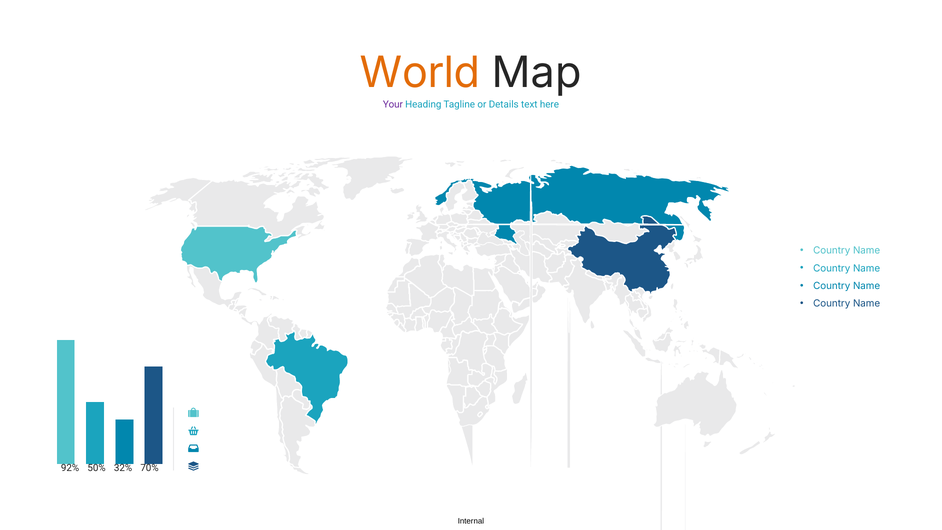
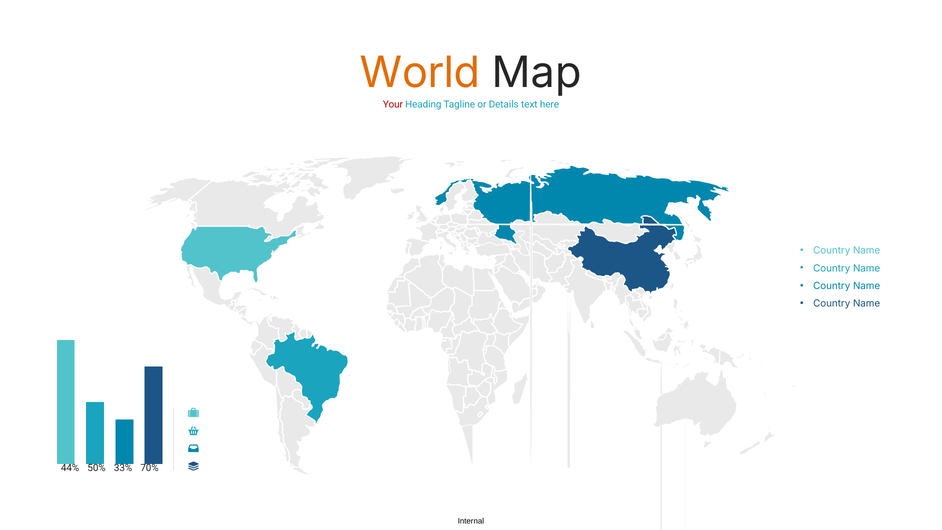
Your colour: purple -> red (393, 105)
92%: 92% -> 44% (70, 468)
32%: 32% -> 33% (123, 468)
